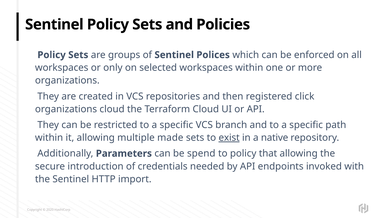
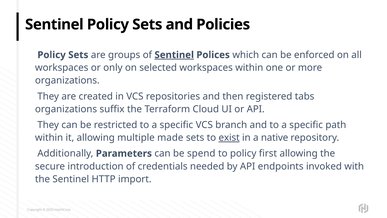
Sentinel underline: none -> present (174, 55)
click: click -> tabs (305, 96)
organizations cloud: cloud -> suffix (112, 109)
that: that -> first (268, 153)
